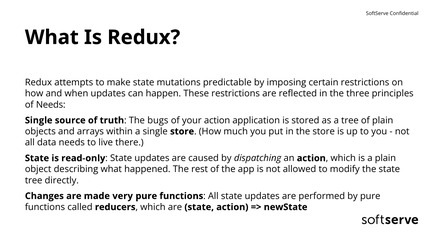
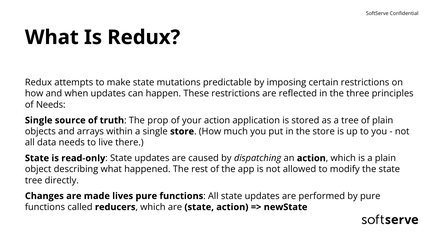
bugs: bugs -> prop (158, 120)
very: very -> lives (123, 196)
